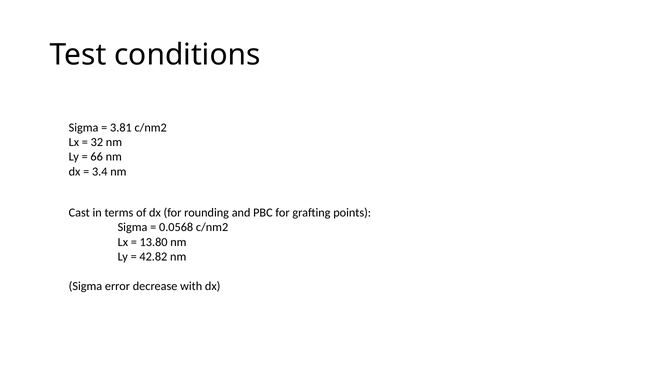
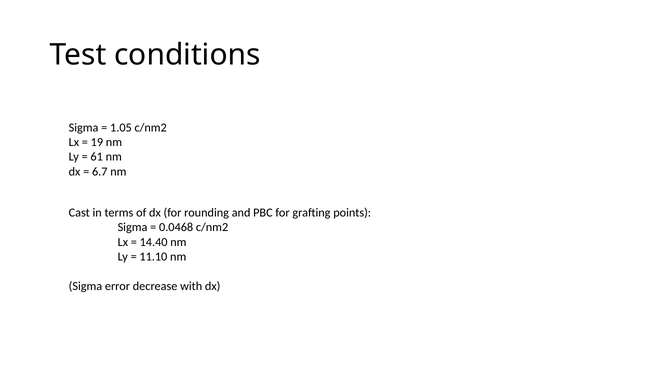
3.81: 3.81 -> 1.05 (121, 128)
32: 32 -> 19 (97, 142)
66: 66 -> 61 (97, 157)
3.4: 3.4 -> 6.7 (100, 172)
0.0568: 0.0568 -> 0.0468 (176, 228)
13.80: 13.80 -> 14.40 (154, 242)
42.82: 42.82 -> 11.10 (153, 257)
